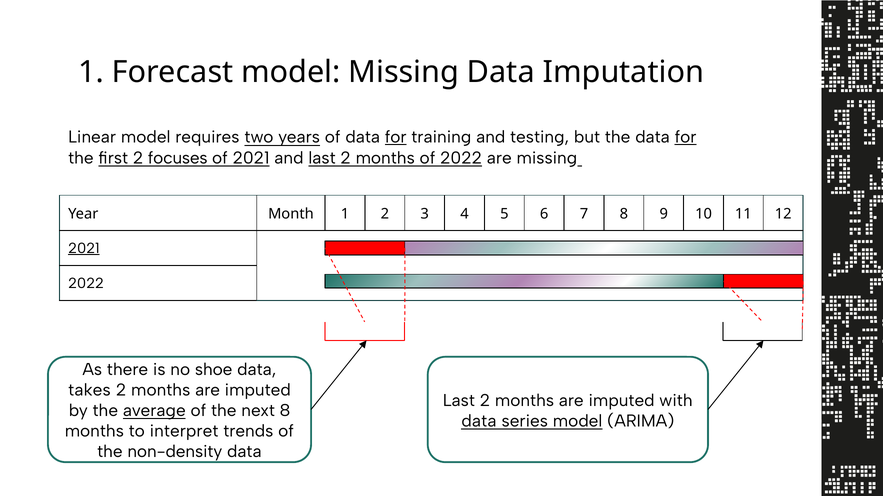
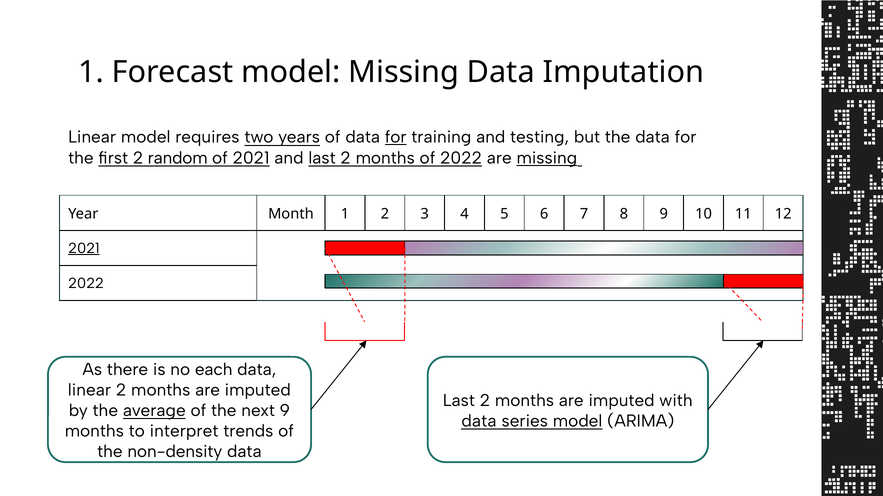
for underline: present -> none (686, 138)
focuses: focuses -> random (178, 158)
missing underline: none -> present (547, 158)
shoe: shoe -> each (214, 370)
takes: takes -> linear (89, 391)
next 8: 8 -> 9 (285, 411)
